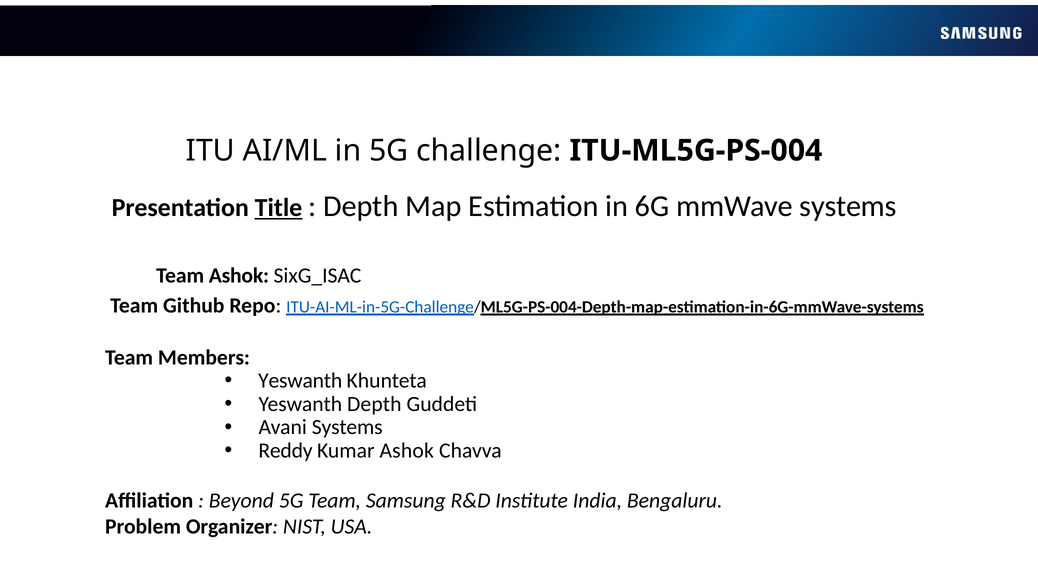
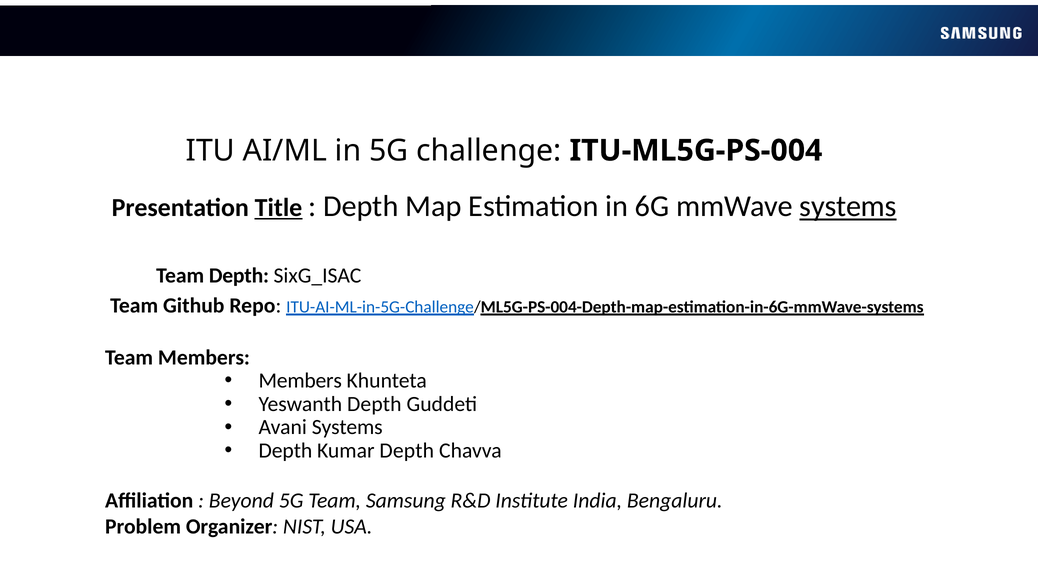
systems underline: none -> present (848, 206)
Team Ashok: Ashok -> Depth (239, 275)
Yeswanth: Yeswanth -> Members (300, 380)
Reddy: Reddy -> Depth (285, 451)
Kumar Ashok: Ashok -> Depth (407, 451)
